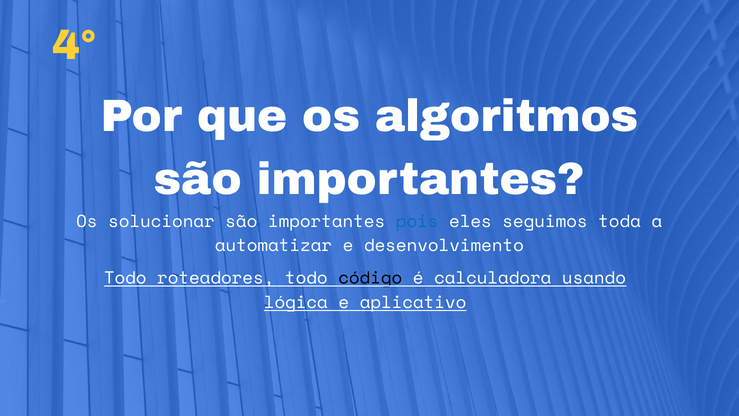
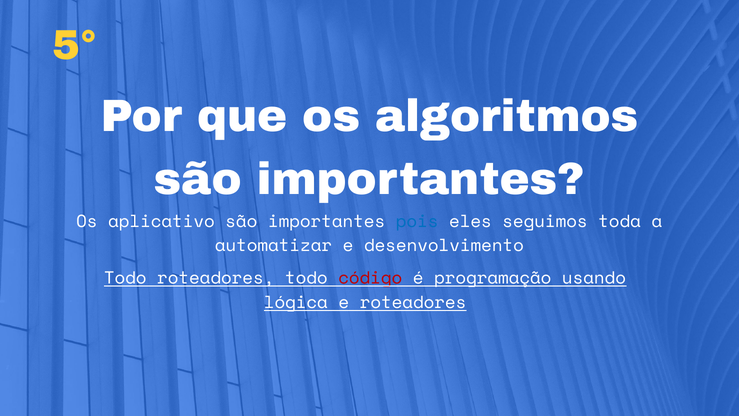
4°: 4° -> 5° (75, 45)
solucionar: solucionar -> aplicativo (161, 221)
código colour: black -> red (370, 278)
calculadora: calculadora -> programação (493, 278)
e aplicativo: aplicativo -> roteadores (413, 302)
